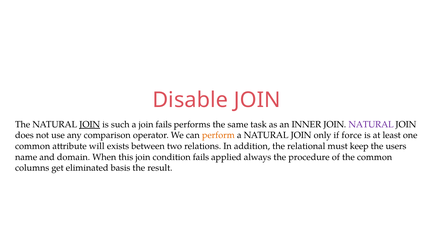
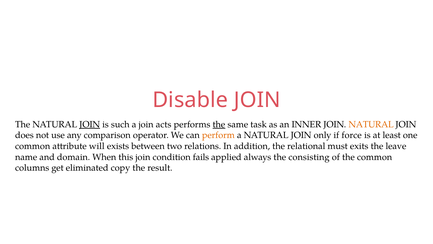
join fails: fails -> acts (164, 124)
the underline: none -> present (219, 124)
NATURAL colour: purple -> orange (371, 124)
keep: keep -> exits (359, 146)
users: users -> leave (396, 146)
procedure: procedure -> consisting (309, 157)
basis: basis -> copy (120, 168)
